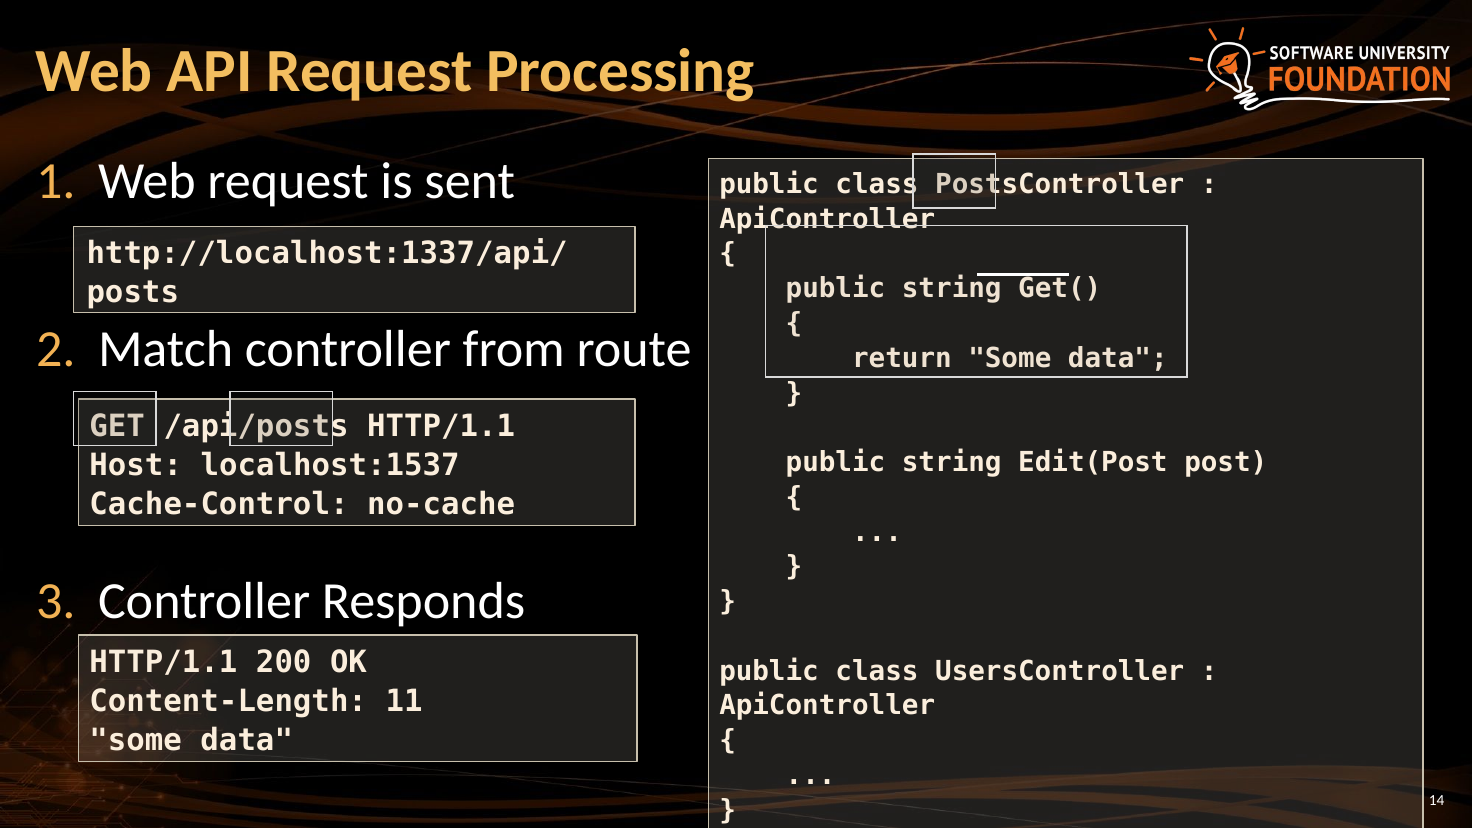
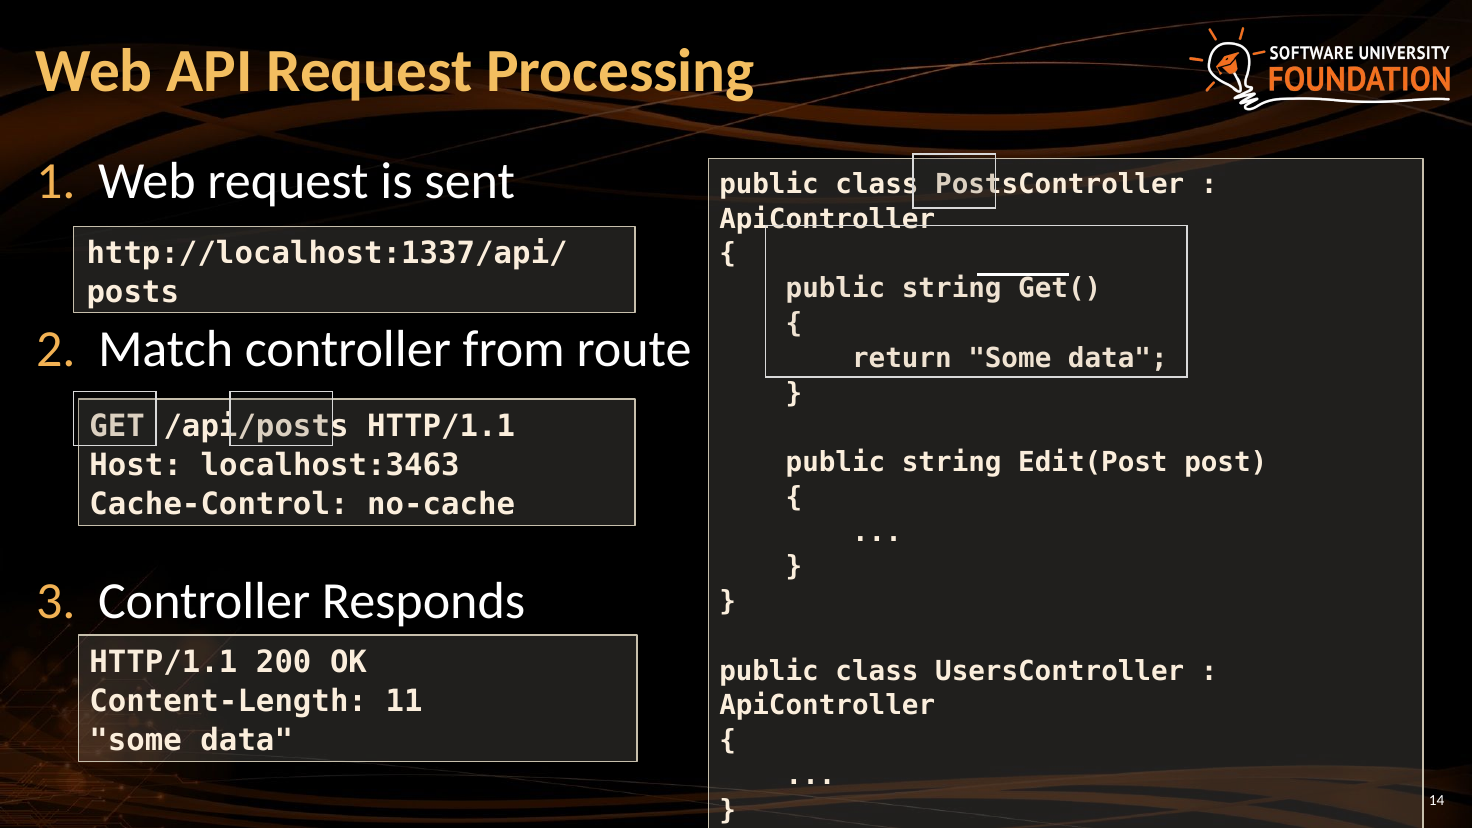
localhost:1537: localhost:1537 -> localhost:3463 (330, 465)
